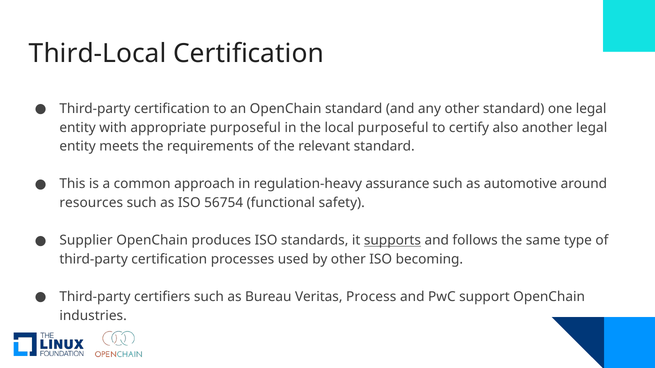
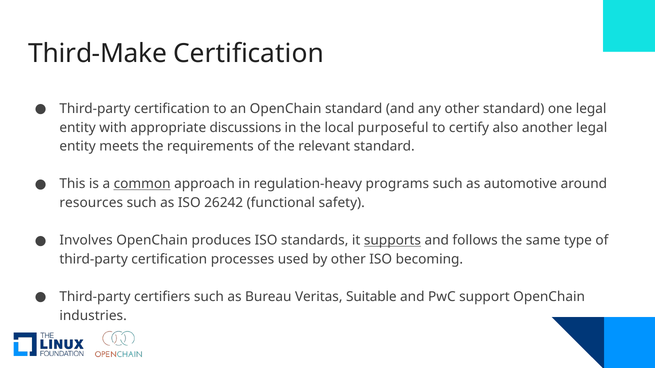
Third-Local: Third-Local -> Third-Make (98, 54)
appropriate purposeful: purposeful -> discussions (245, 128)
common underline: none -> present (142, 184)
assurance: assurance -> programs (397, 184)
56754: 56754 -> 26242 (224, 203)
Supplier: Supplier -> Involves (86, 241)
Process: Process -> Suitable (371, 297)
